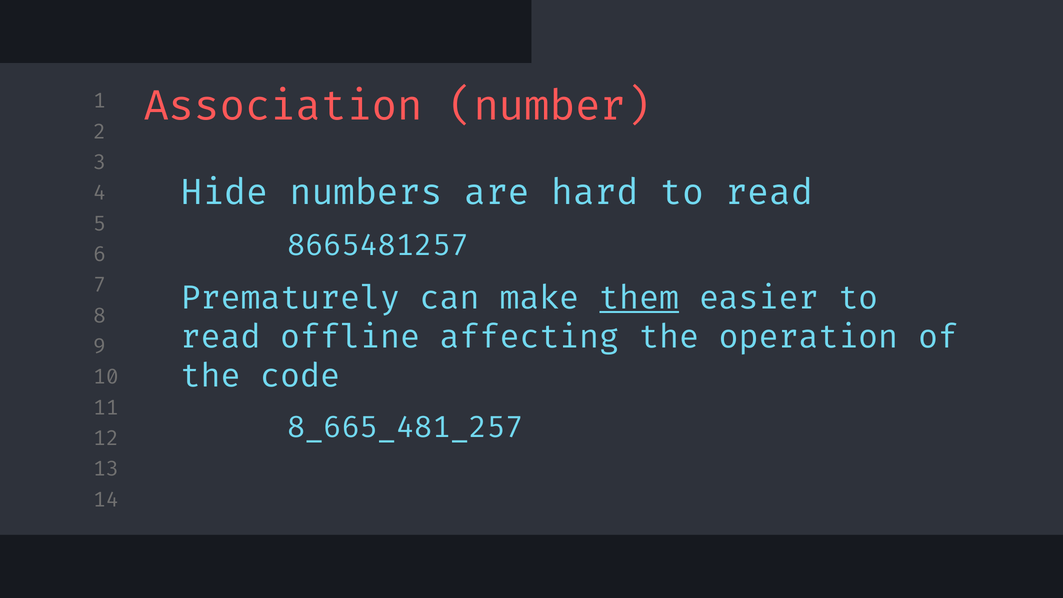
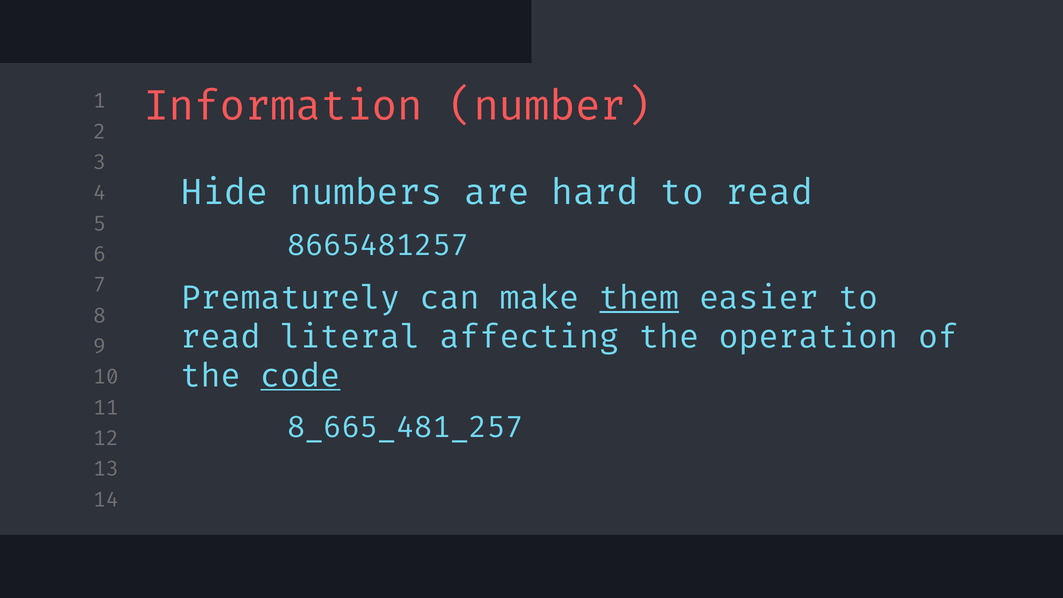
Association: Association -> Information (283, 106)
offline: offline -> literal (350, 337)
code underline: none -> present (300, 376)
